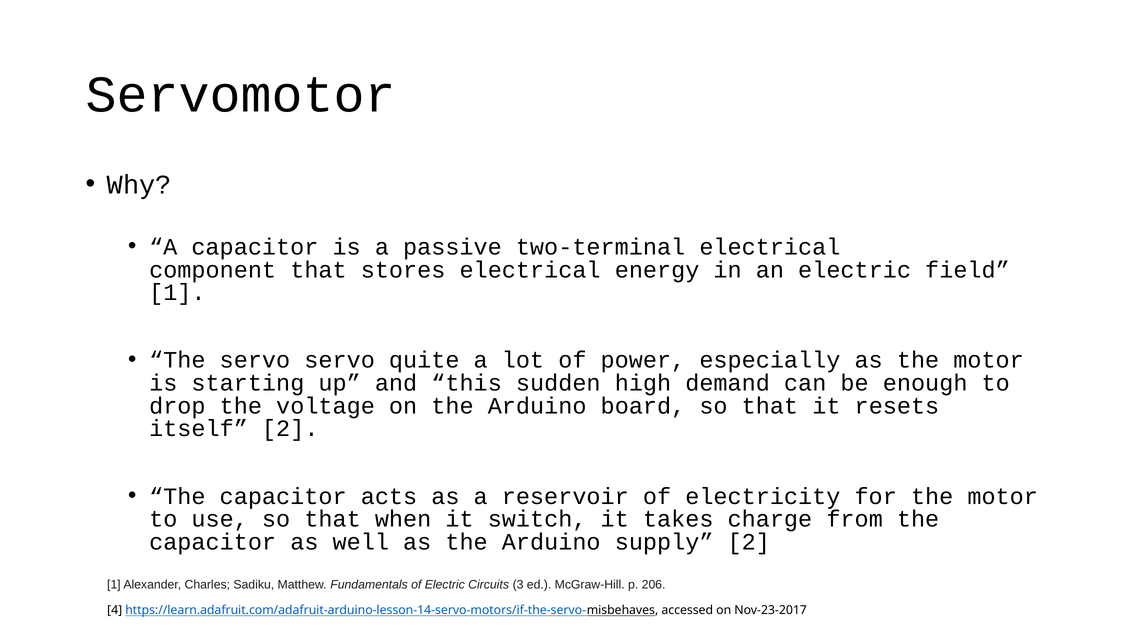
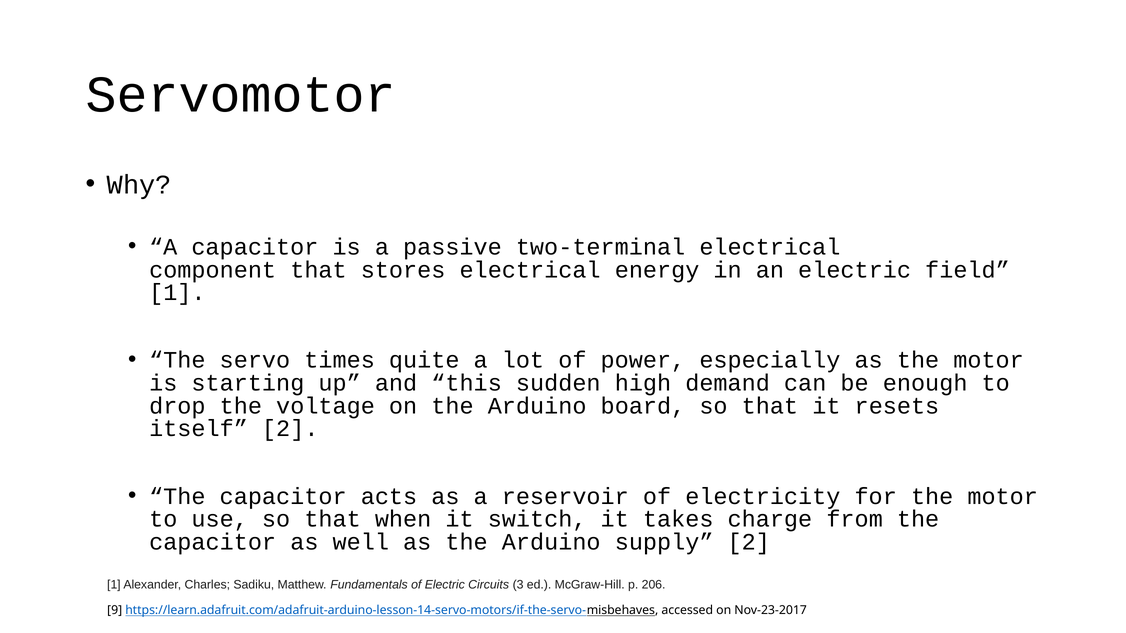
servo servo: servo -> times (340, 360)
4: 4 -> 9 (115, 611)
